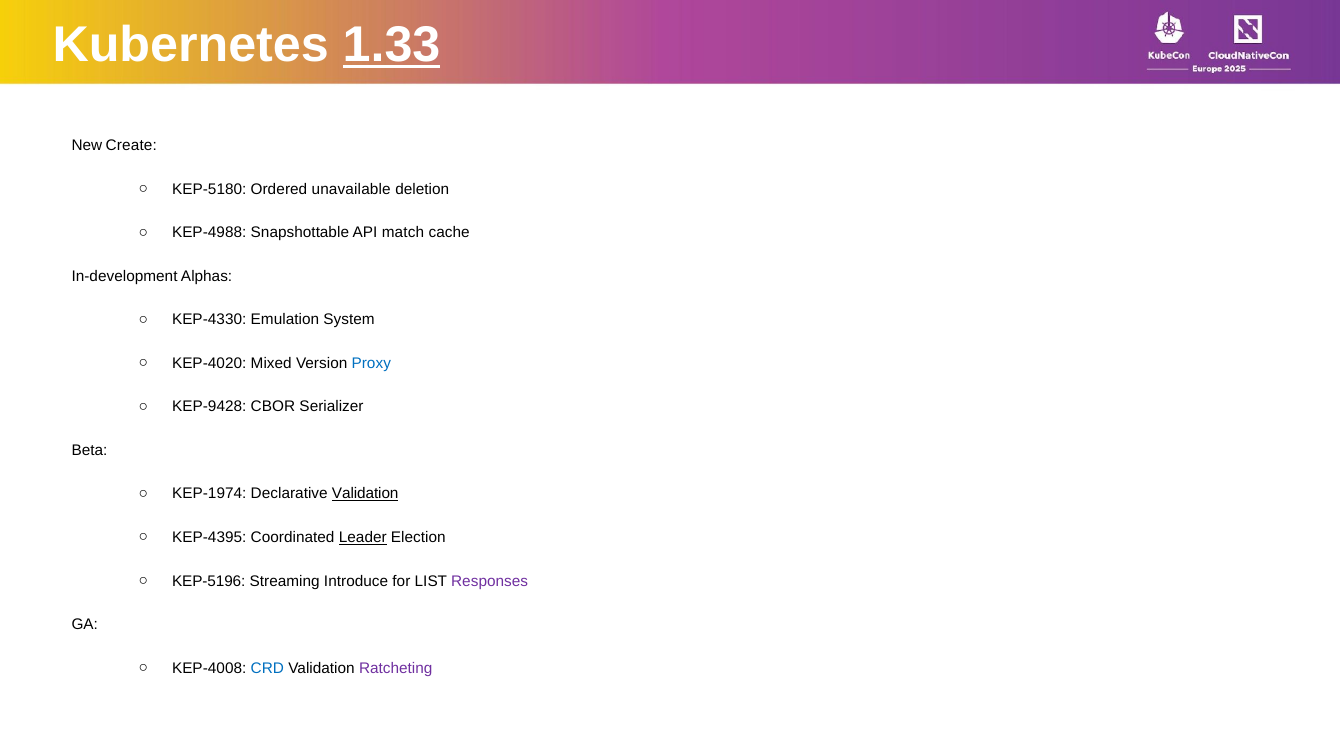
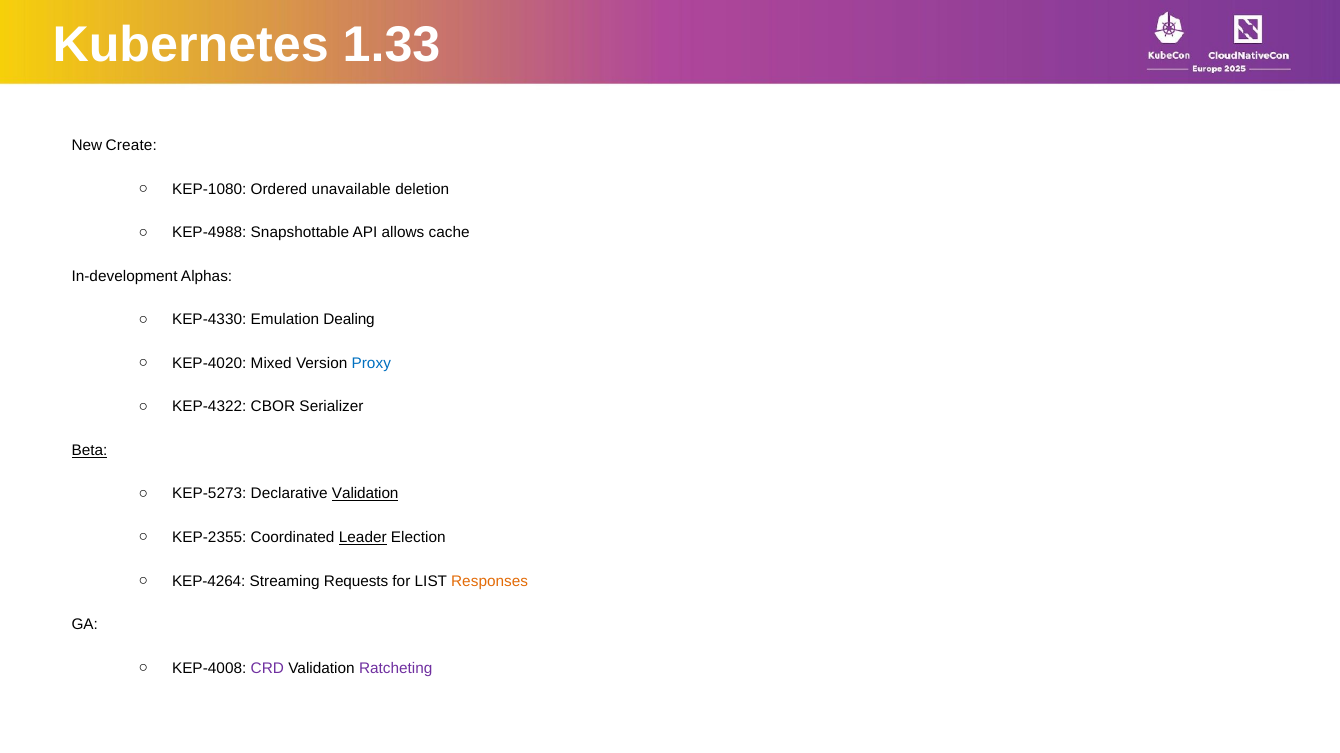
1.33 underline: present -> none (392, 45)
KEP-5180: KEP-5180 -> KEP-1080 (209, 189)
match: match -> allows (403, 233)
System: System -> Dealing (349, 320)
KEP-9428: KEP-9428 -> KEP-4322 (209, 407)
Beta underline: none -> present (90, 451)
KEP-1974: KEP-1974 -> KEP-5273 (209, 494)
KEP-4395: KEP-4395 -> KEP-2355 (209, 538)
KEP-5196: KEP-5196 -> KEP-4264 (209, 582)
Introduce: Introduce -> Requests (356, 582)
Responses colour: purple -> orange (490, 582)
CRD colour: blue -> purple (267, 669)
